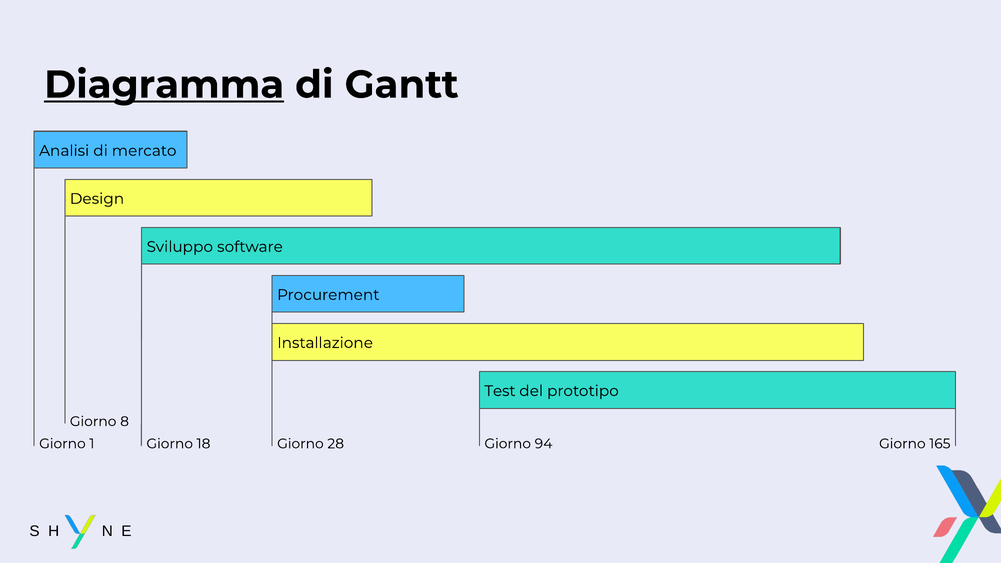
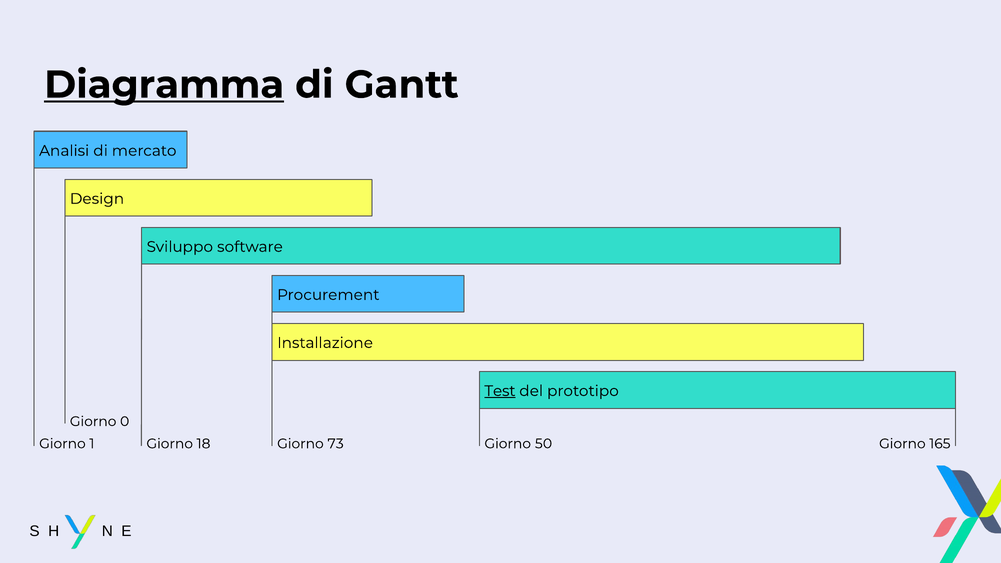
Test underline: none -> present (500, 391)
8: 8 -> 0 (125, 422)
28: 28 -> 73 (336, 444)
94: 94 -> 50 (544, 444)
